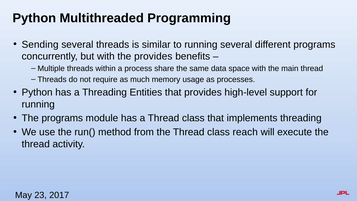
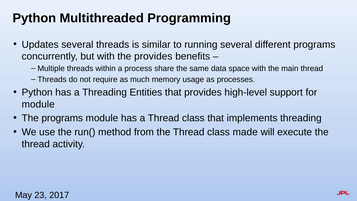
Sending: Sending -> Updates (40, 44)
running: running -> module (38, 104)
reach: reach -> made (245, 132)
